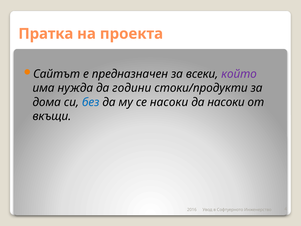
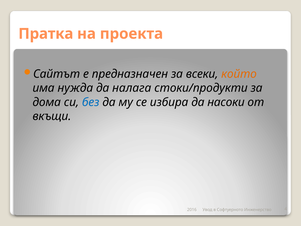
който colour: purple -> orange (239, 74)
години: години -> налага (132, 88)
се насоки: насоки -> избира (169, 102)
